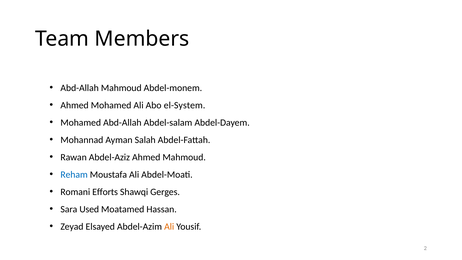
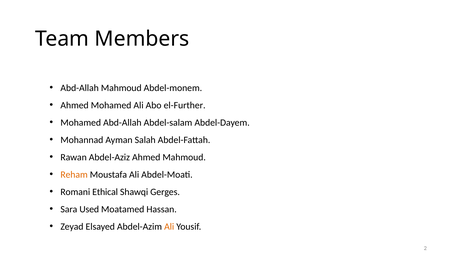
el-System: el-System -> el-Further (185, 105)
Reham colour: blue -> orange (74, 174)
Efforts: Efforts -> Ethical (105, 192)
